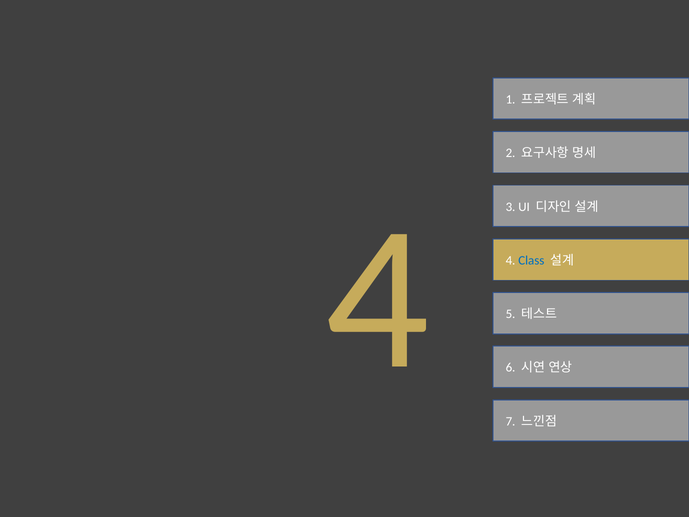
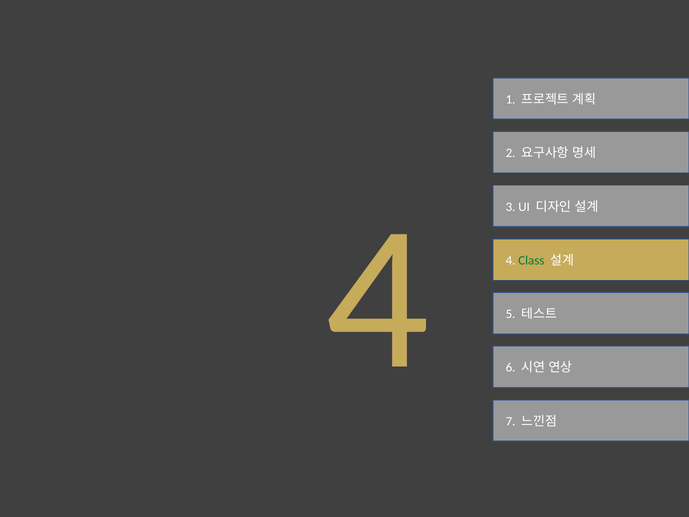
Class colour: blue -> green (531, 260)
